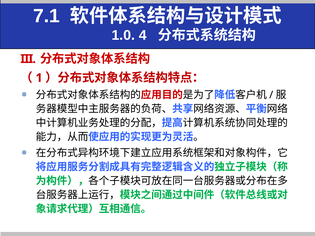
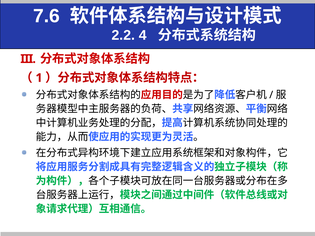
7.1: 7.1 -> 7.6 (47, 16)
1.0: 1.0 -> 2.2 (123, 35)
